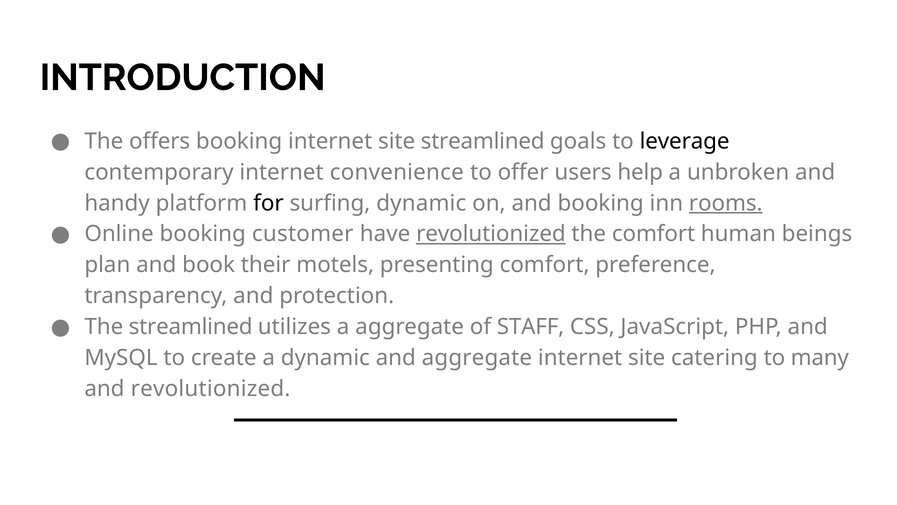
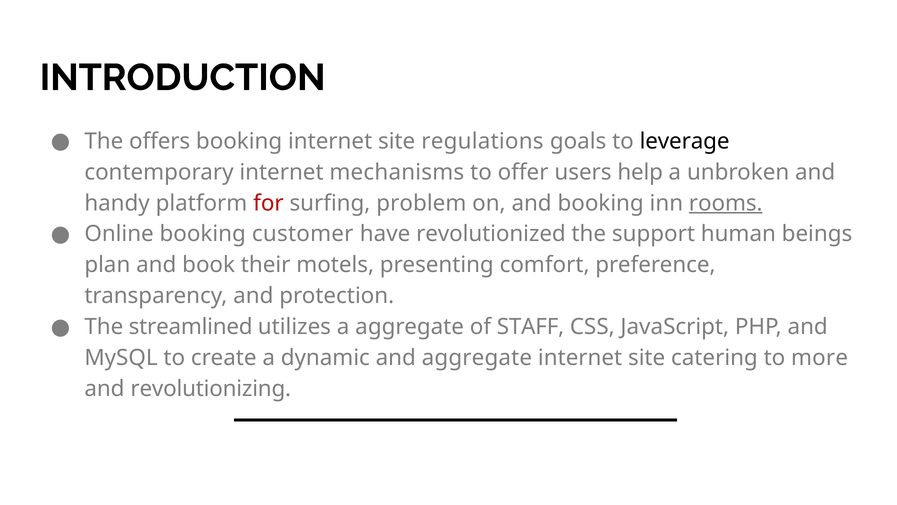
site streamlined: streamlined -> regulations (482, 141)
convenience: convenience -> mechanisms (397, 172)
for colour: black -> red (268, 203)
surfing dynamic: dynamic -> problem (421, 203)
revolutionized underline: present -> none (491, 234)
the comfort: comfort -> support (653, 234)
many: many -> more (820, 358)
and revolutionized: revolutionized -> revolutionizing (211, 389)
